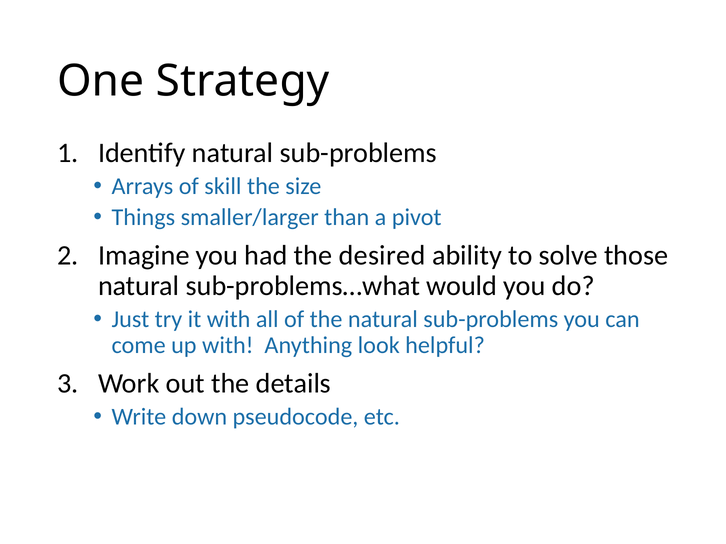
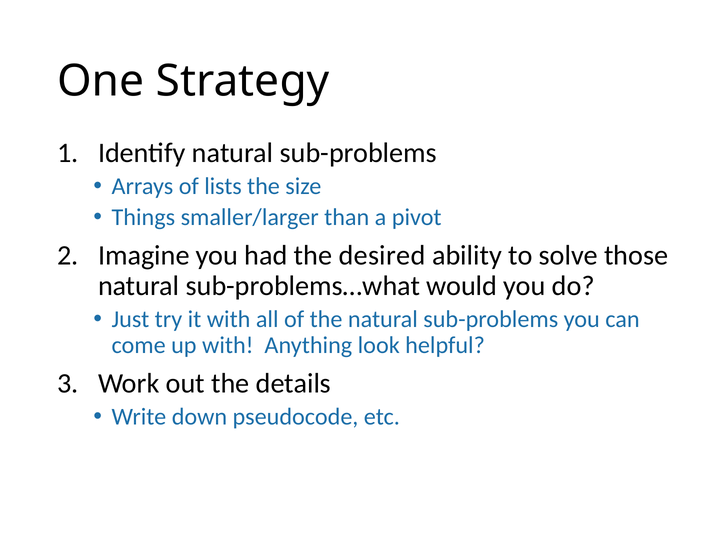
skill: skill -> lists (223, 186)
